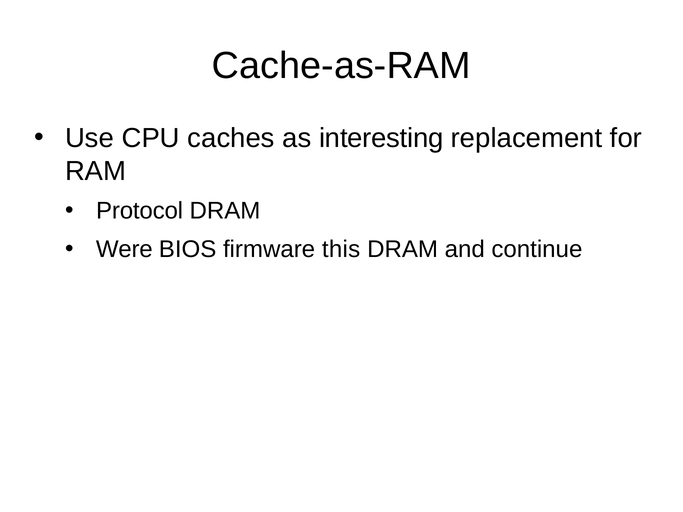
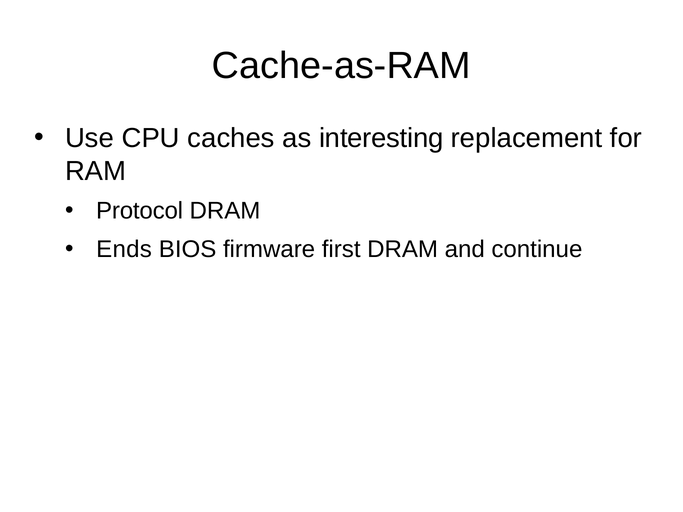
Were: Were -> Ends (124, 249)
this: this -> first (341, 249)
